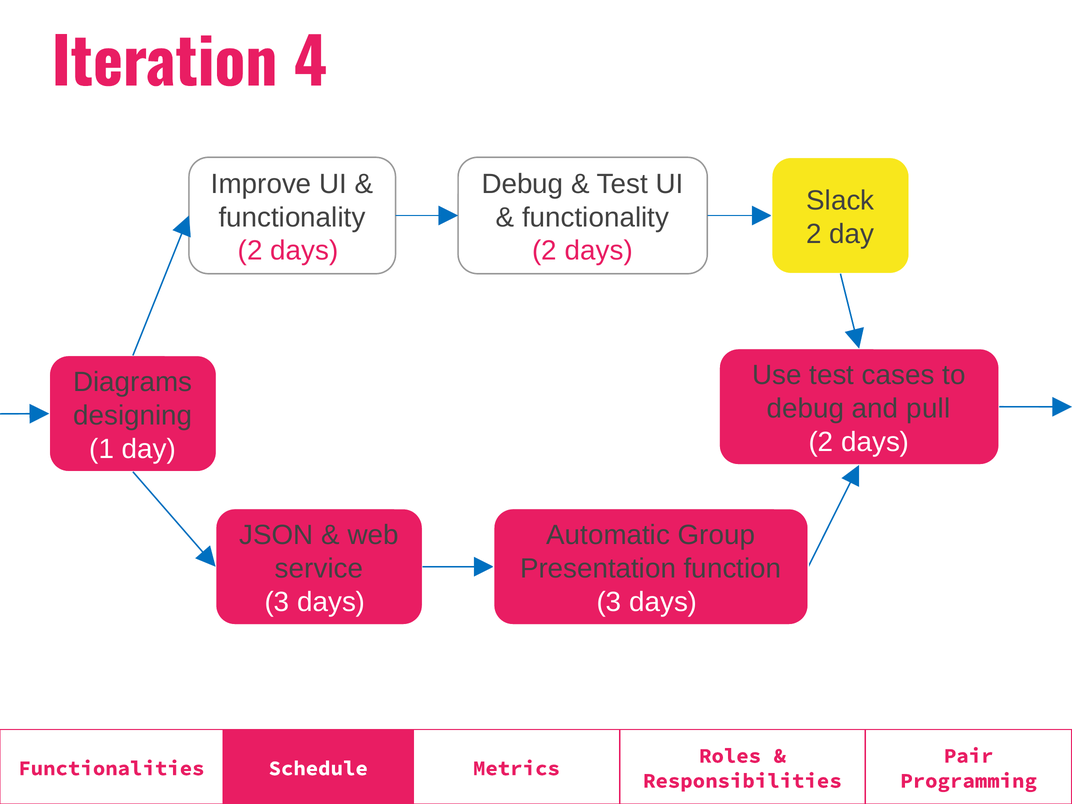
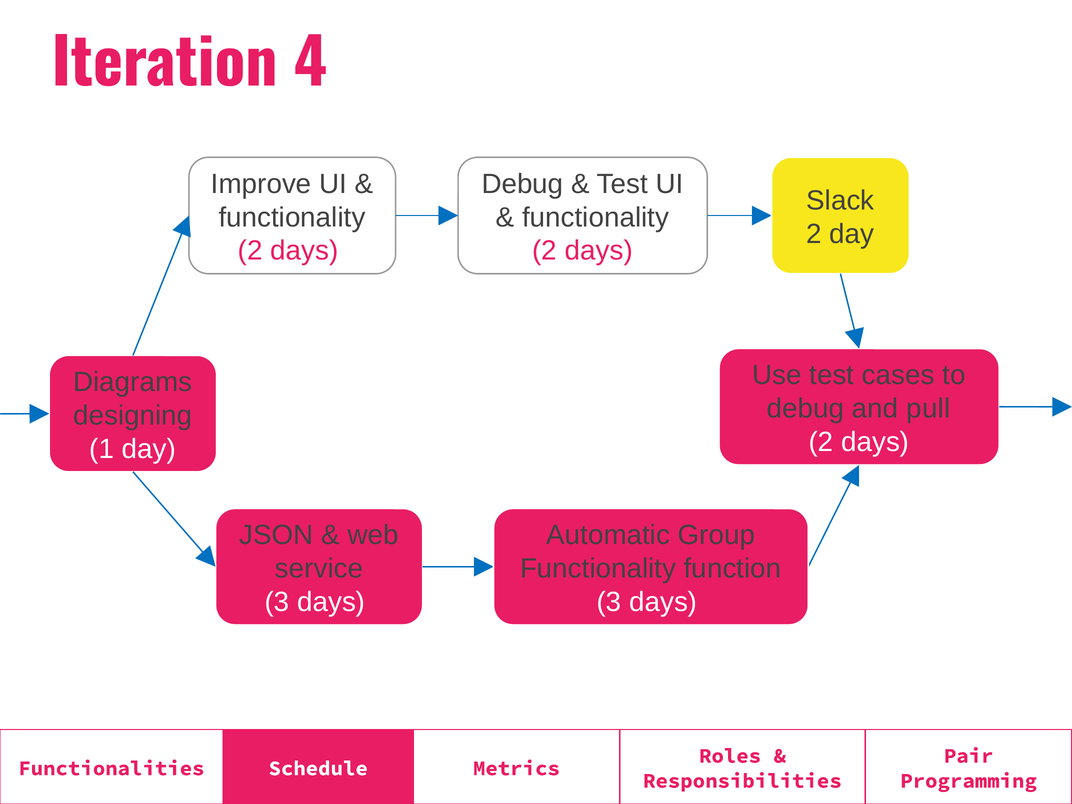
Presentation: Presentation -> Functionality (598, 569)
